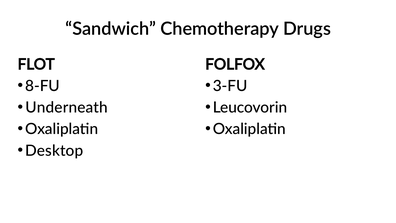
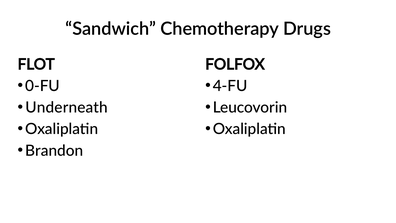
8-FU: 8-FU -> 0-FU (42, 86)
3-FU: 3-FU -> 4-FU (230, 86)
Desktop: Desktop -> Brandon (54, 151)
